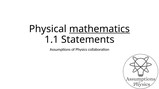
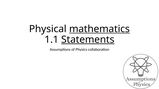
Statements underline: none -> present (88, 40)
